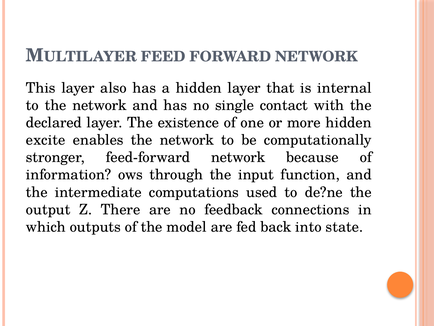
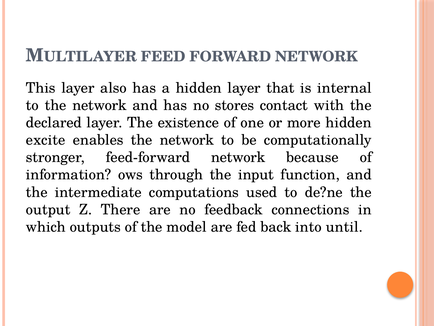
single: single -> stores (235, 105)
state: state -> until (344, 227)
